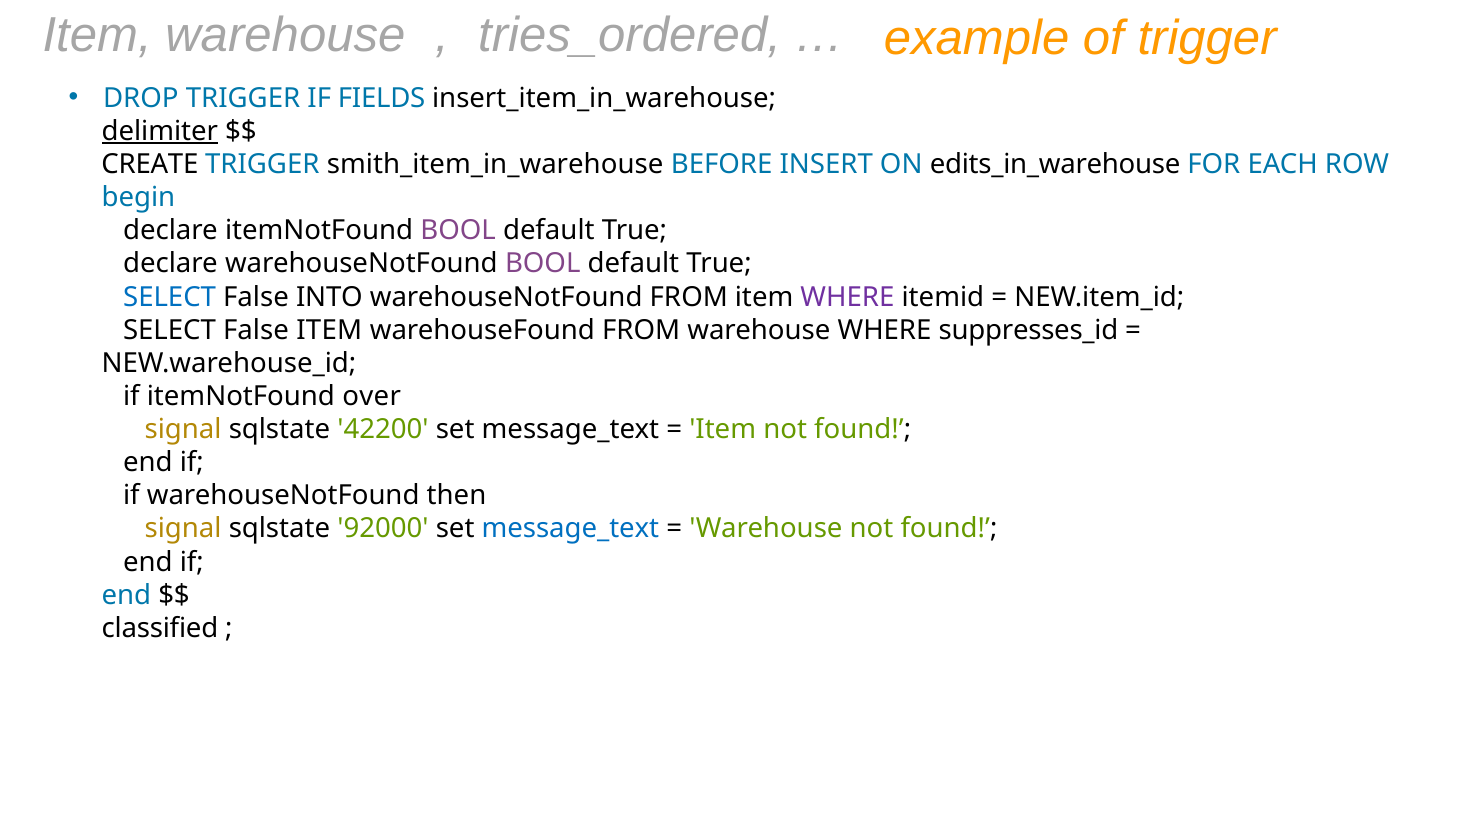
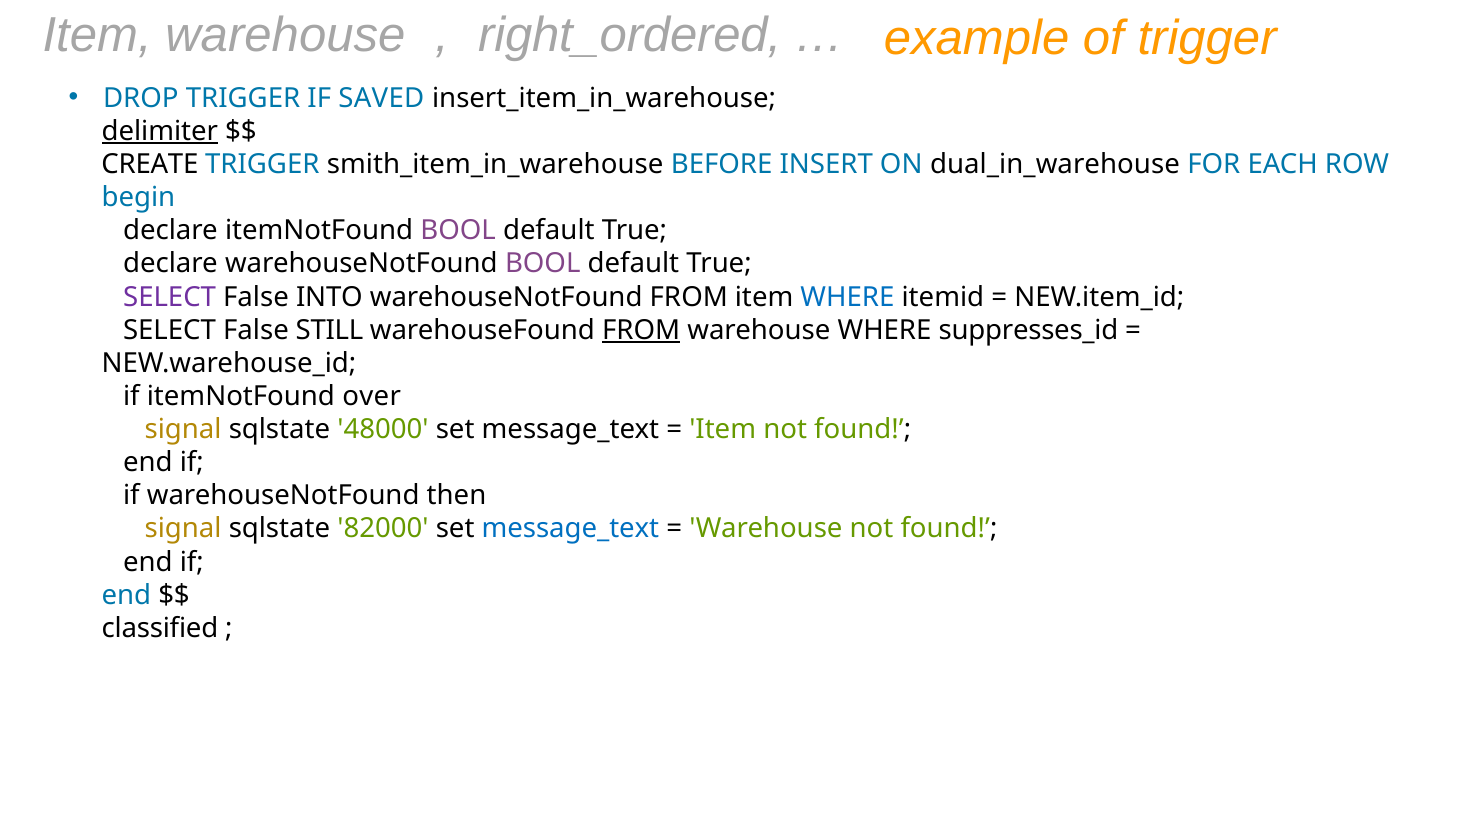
tries_ordered: tries_ordered -> right_ordered (630, 35)
FIELDS: FIELDS -> SAVED (381, 98)
edits_in_warehouse: edits_in_warehouse -> dual_in_warehouse (1055, 164)
SELECT colour: blue -> purple (170, 297)
WHERE colour: purple -> blue (847, 297)
False ITEM: ITEM -> STILL (330, 330)
FROM underline: none -> present (641, 330)
42200: 42200 -> 48000 (383, 429)
92000: 92000 -> 82000 (383, 529)
